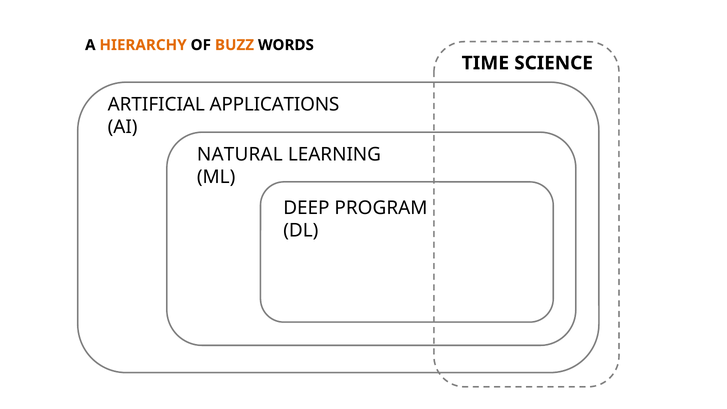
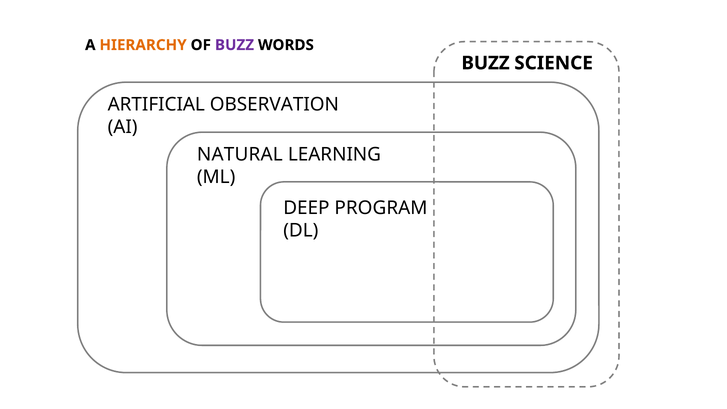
BUZZ colour: orange -> purple (235, 45)
TIME: TIME -> BUZZ (486, 63)
APPLICATIONS: APPLICATIONS -> OBSERVATION (274, 104)
